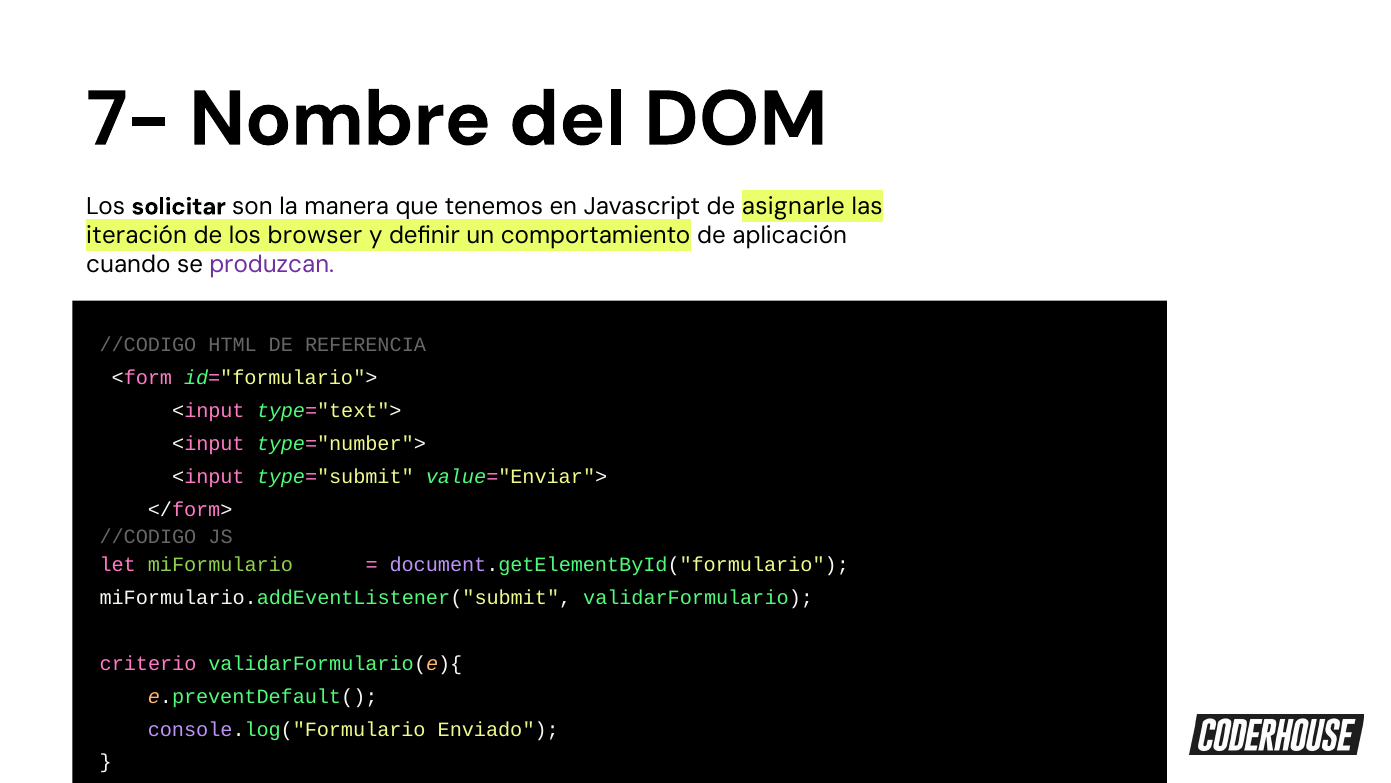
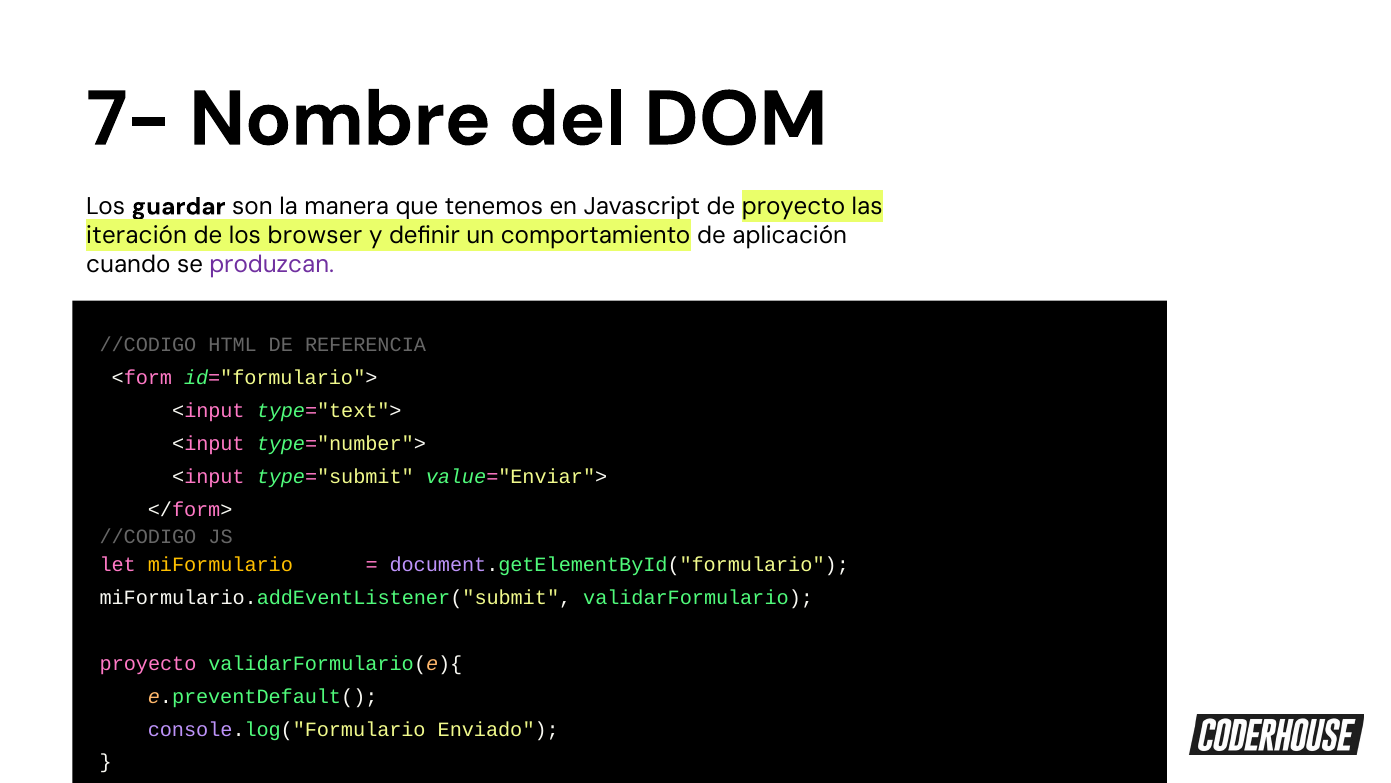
solicitar: solicitar -> guardar (179, 206)
de asignarle: asignarle -> proyecto (794, 206)
miFormulario colour: light green -> yellow (220, 565)
criterio: criterio -> proyecto (148, 663)
